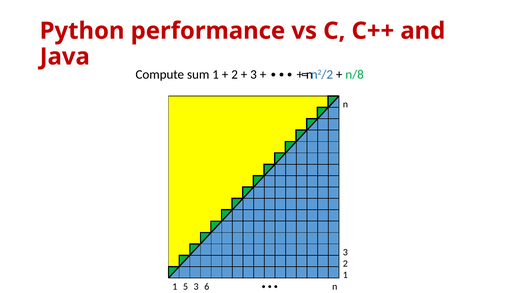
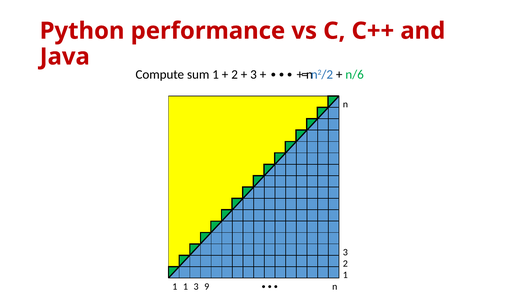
n/8: n/8 -> n/6 (355, 74)
1 5: 5 -> 1 (185, 287)
6: 6 -> 9 (207, 287)
